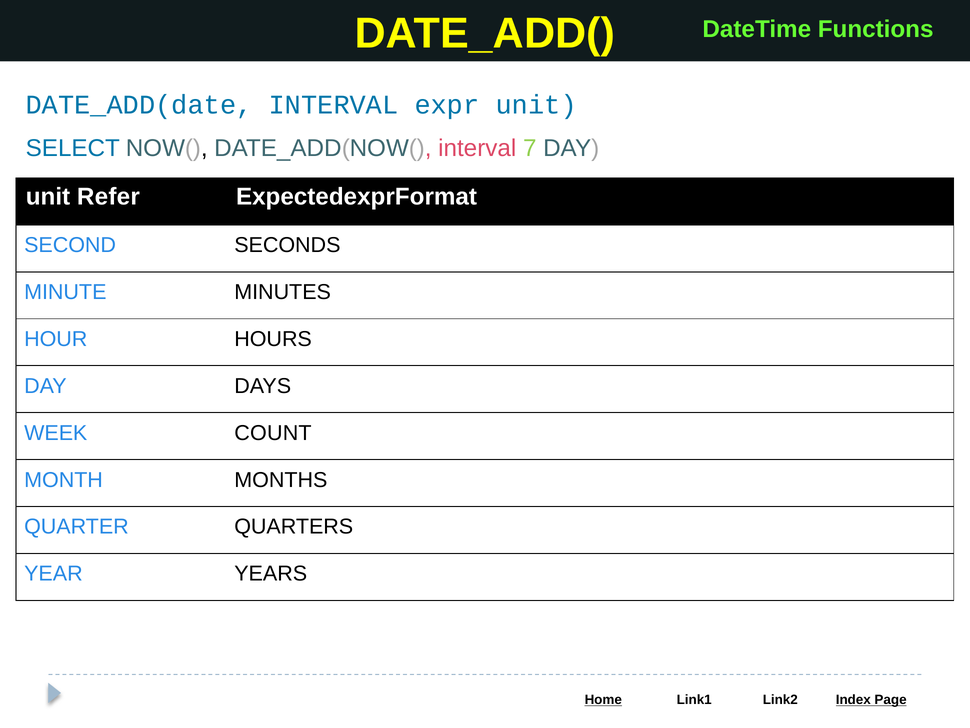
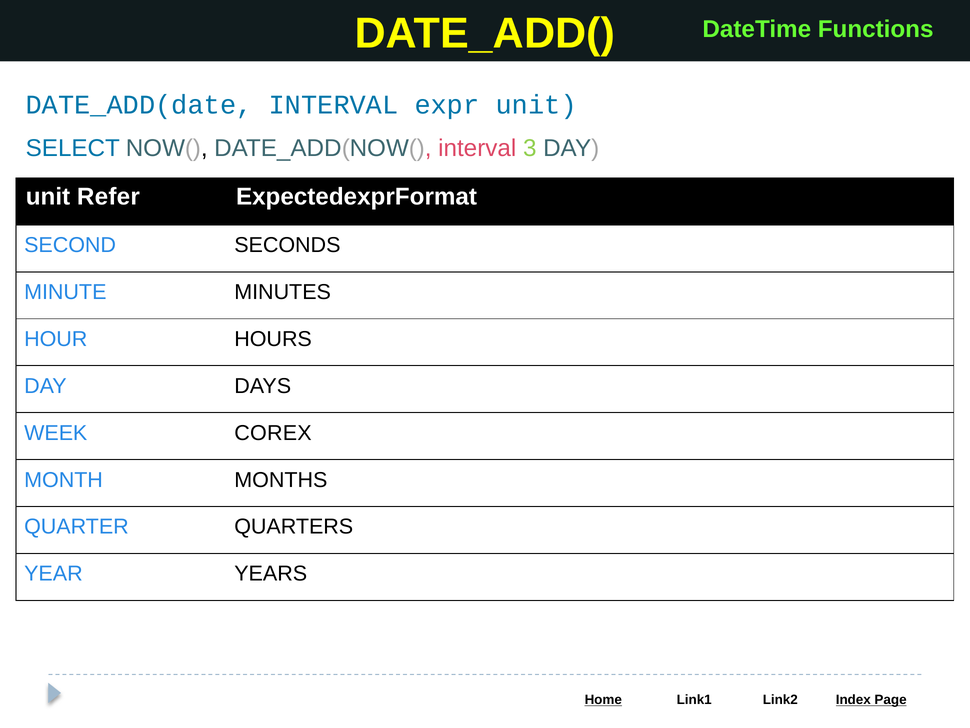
7: 7 -> 3 (530, 148)
COUNT: COUNT -> COREX (273, 433)
